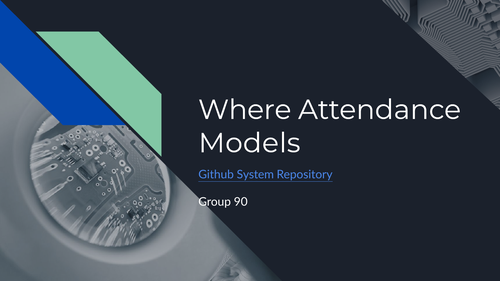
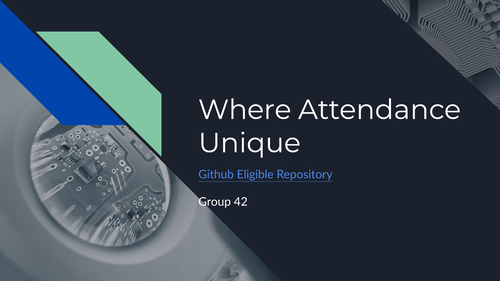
Models: Models -> Unique (250, 143)
System: System -> Eligible (255, 175)
90: 90 -> 42 (241, 202)
